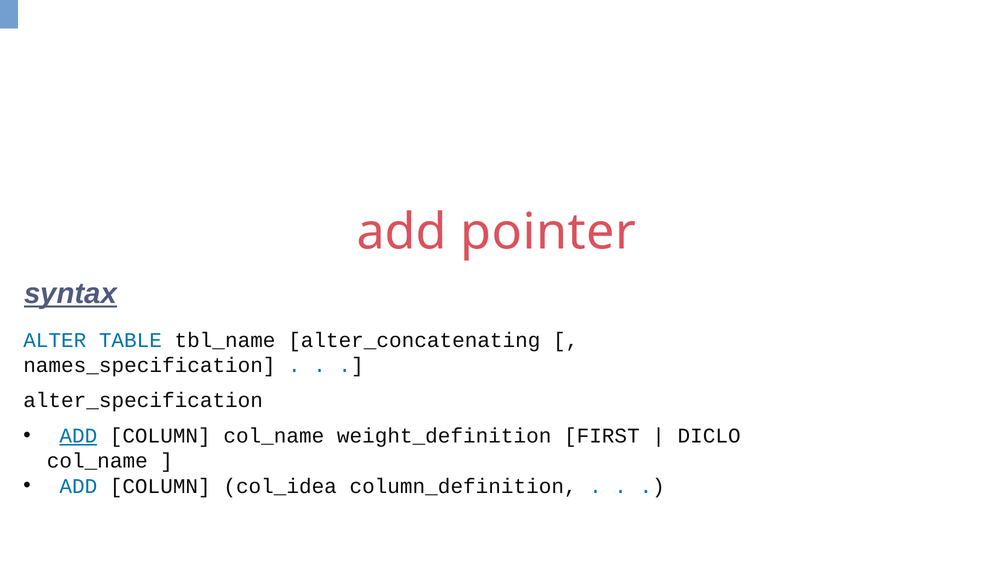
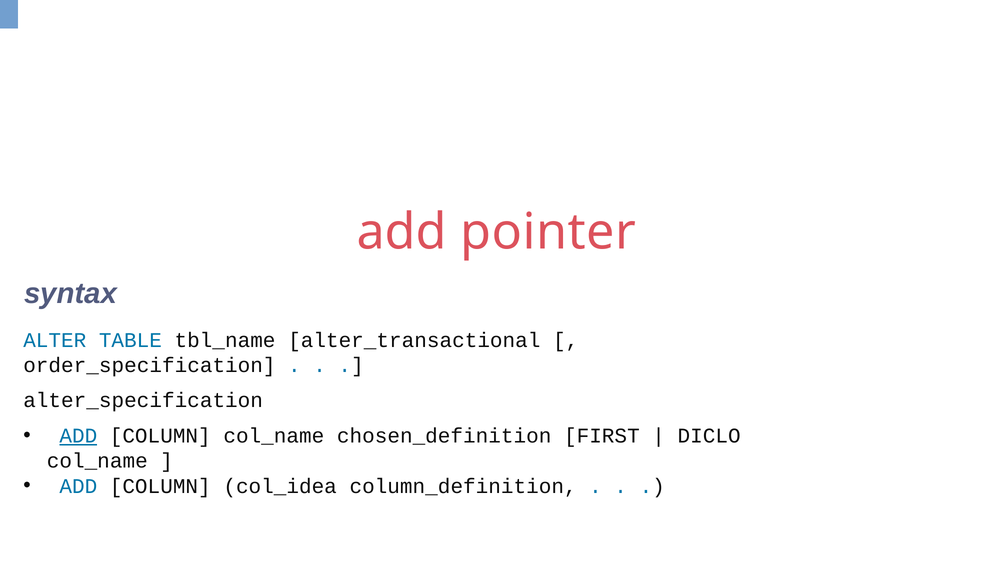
syntax underline: present -> none (70, 294)
alter_concatenating: alter_concatenating -> alter_transactional (414, 340)
names_specification: names_specification -> order_specification (149, 366)
weight_definition: weight_definition -> chosen_definition (444, 436)
